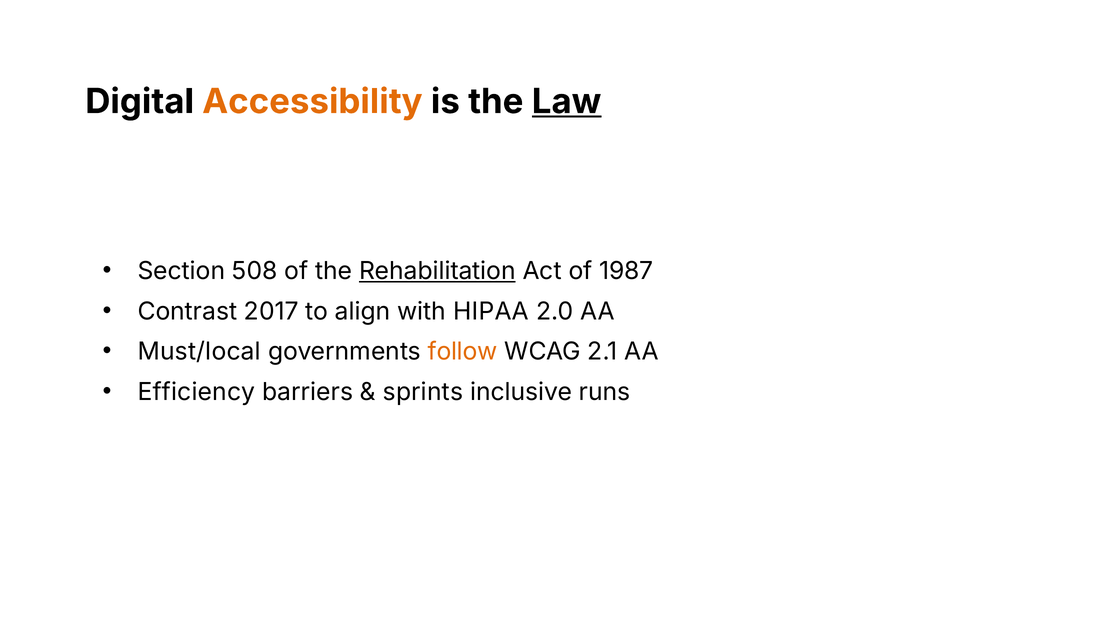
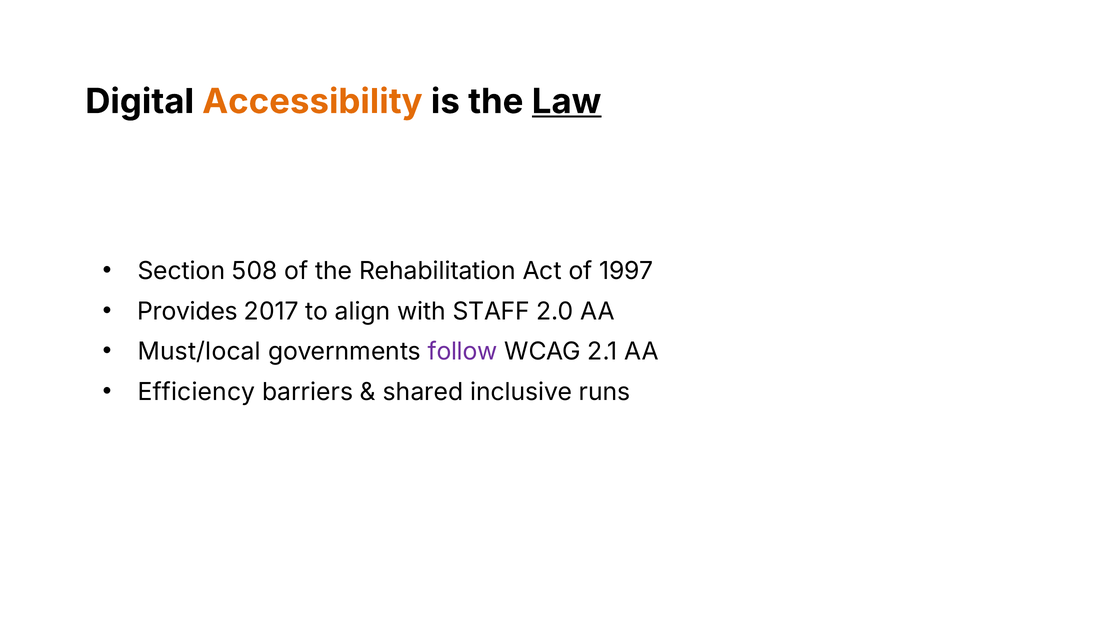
Rehabilitation underline: present -> none (437, 271)
1987: 1987 -> 1997 (626, 271)
Contrast: Contrast -> Provides (187, 311)
HIPAA: HIPAA -> STAFF (491, 311)
follow colour: orange -> purple (463, 352)
sprints: sprints -> shared (423, 392)
